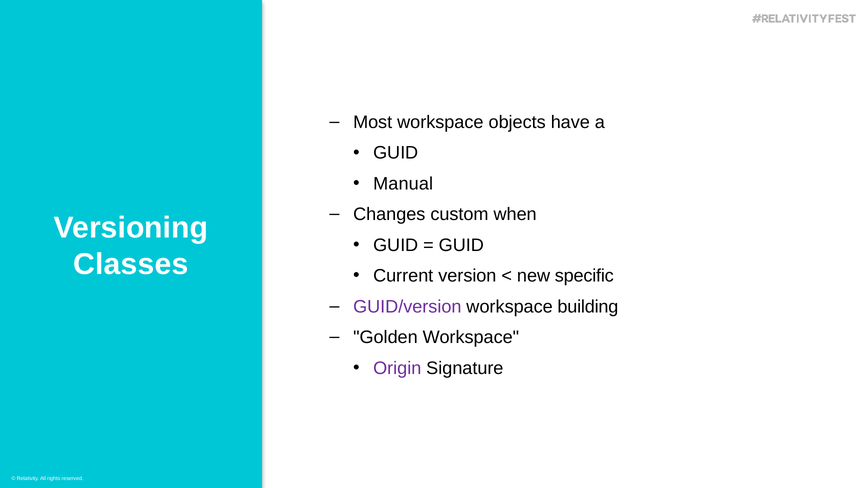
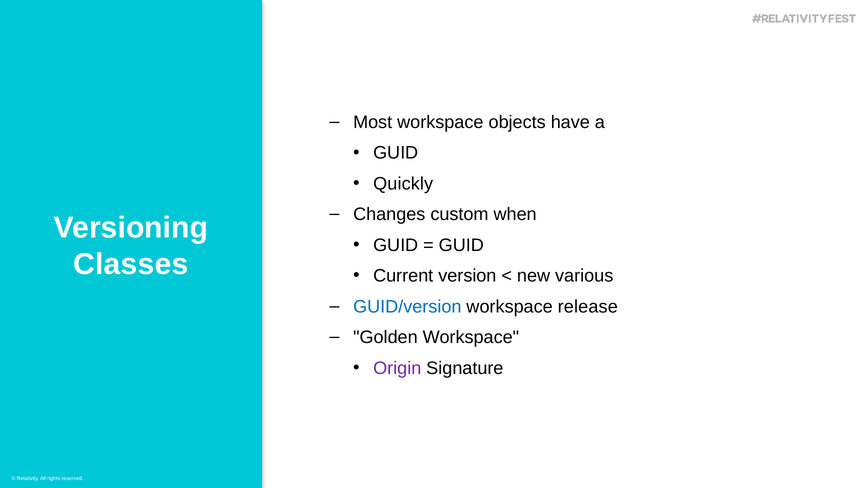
Manual: Manual -> Quickly (403, 184)
specific: specific -> various (584, 276)
GUID/version colour: purple -> blue (407, 307)
building: building -> release (588, 307)
